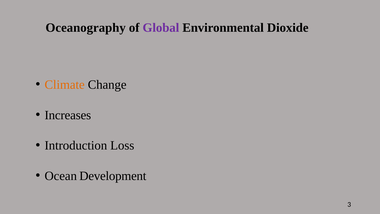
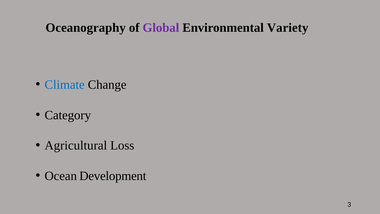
Dioxide: Dioxide -> Variety (288, 28)
Climate colour: orange -> blue (65, 85)
Increases: Increases -> Category (68, 115)
Introduction: Introduction -> Agricultural (76, 145)
